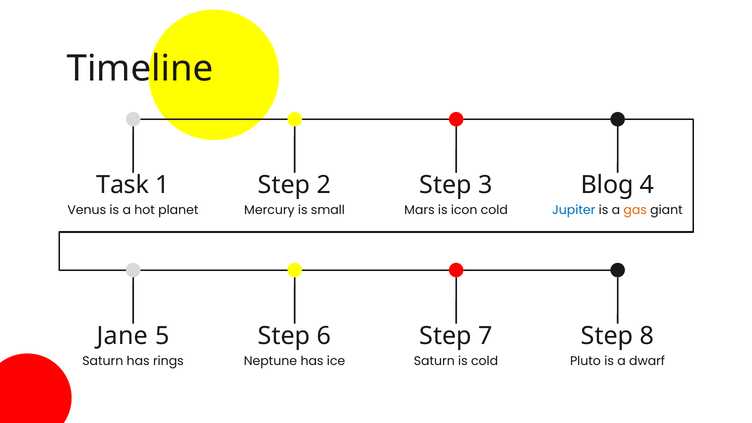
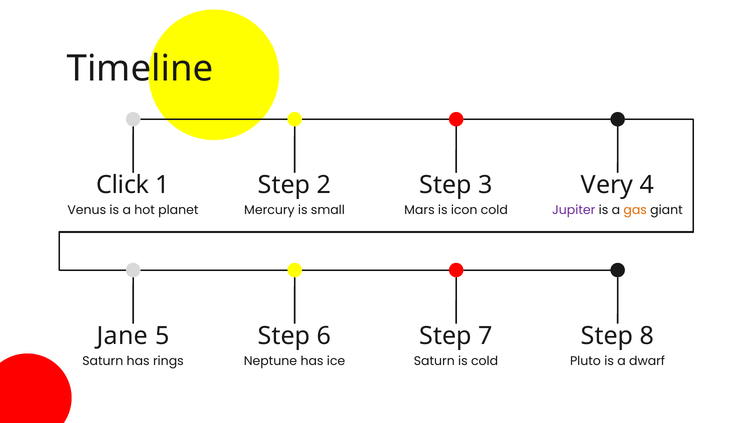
Task: Task -> Click (123, 185)
Blog: Blog -> Very (607, 185)
Jupiter colour: blue -> purple (574, 210)
